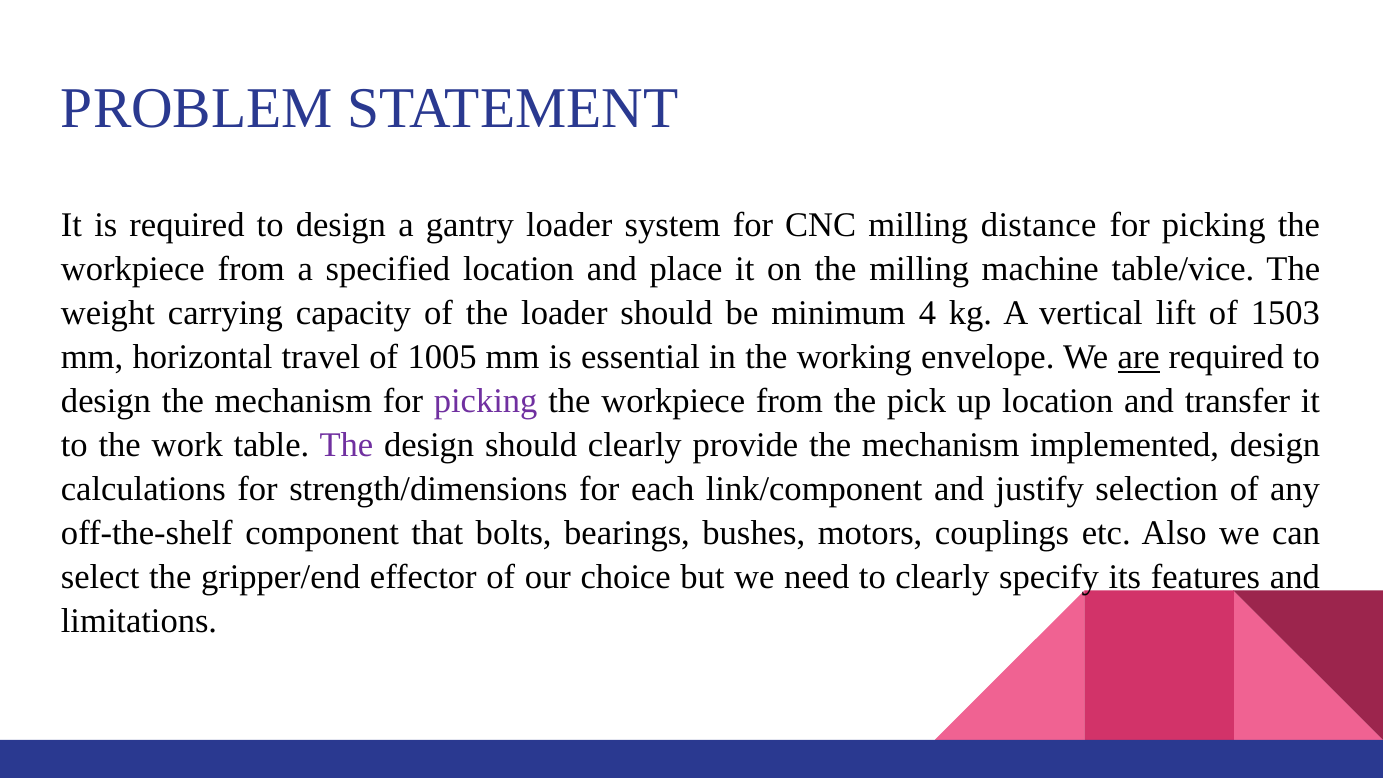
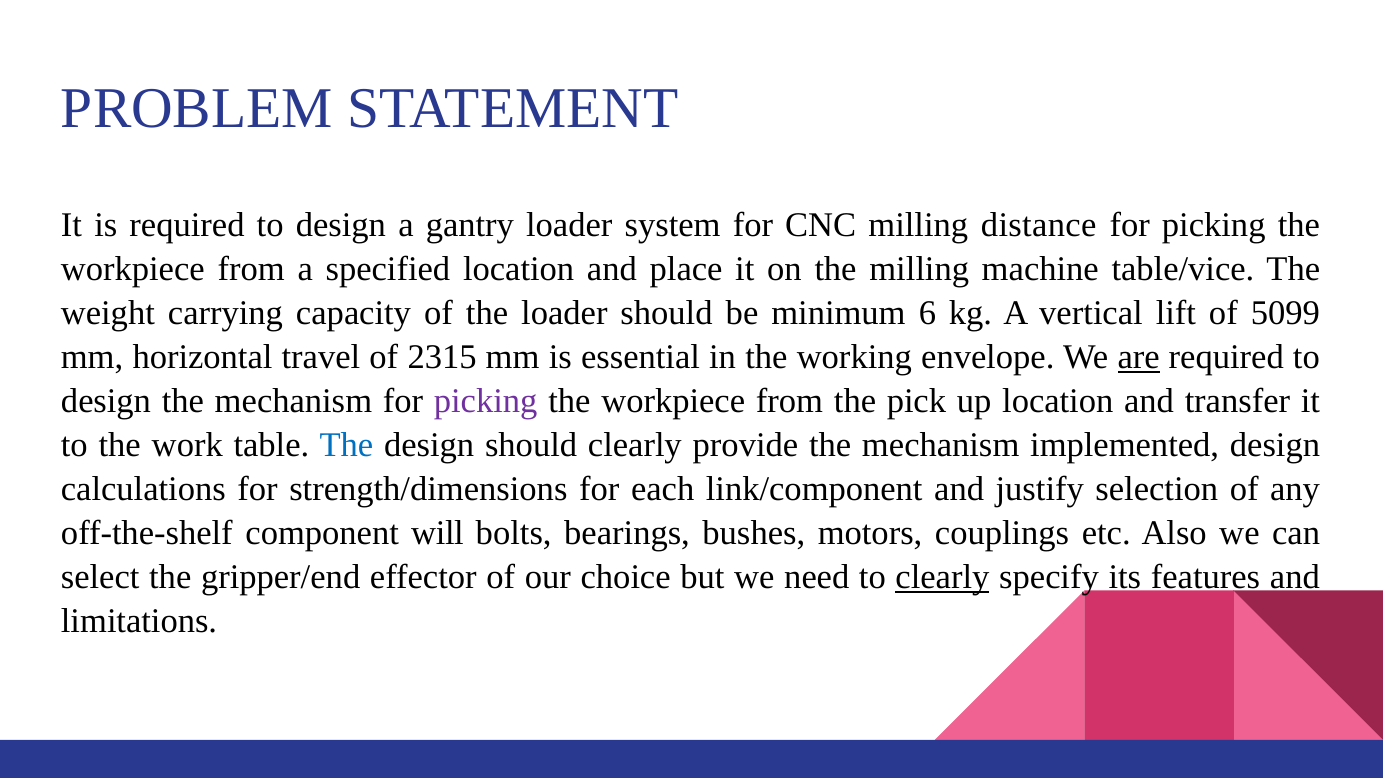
4: 4 -> 6 (927, 313)
1503: 1503 -> 5099 (1285, 313)
1005: 1005 -> 2315 (442, 357)
The colour: purple -> blue (346, 445)
that: that -> will (437, 533)
clearly underline: none -> present (942, 577)
